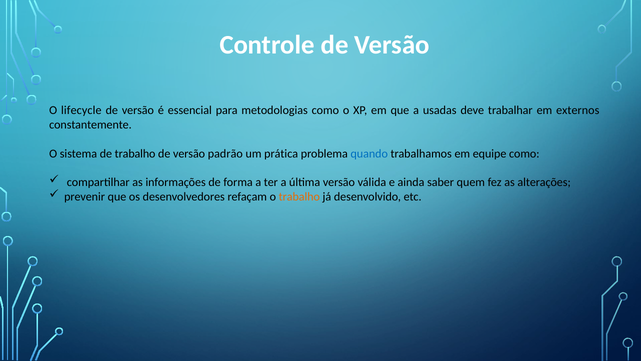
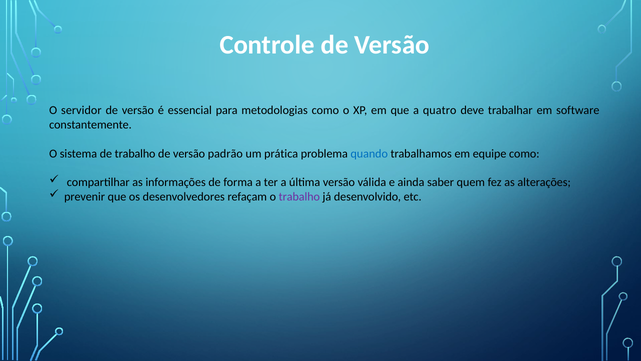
lifecycle: lifecycle -> servidor (81, 110)
usadas: usadas -> quatro (440, 110)
externos: externos -> software (578, 110)
trabalho colour: orange -> purple (299, 197)
